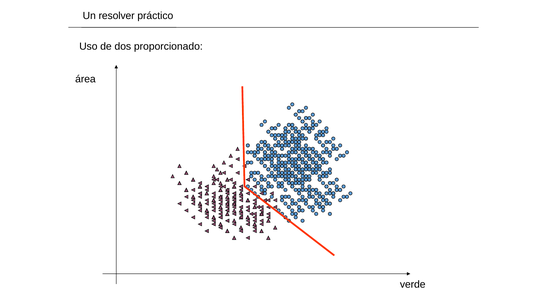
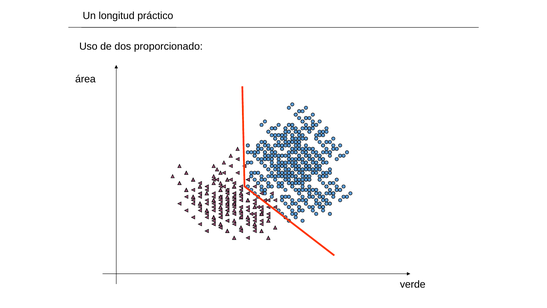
resolver: resolver -> longitud (117, 16)
